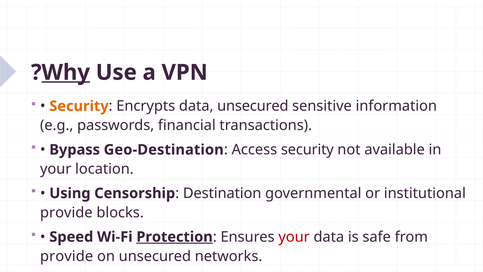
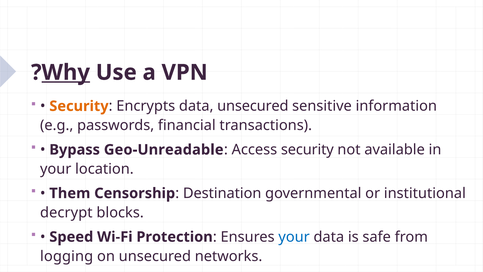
Geo-Destination: Geo-Destination -> Geo-Unreadable (164, 150)
Using: Using -> Them (70, 193)
provide: provide -> decrypt (66, 212)
Protection underline: present -> none (175, 237)
your colour: red -> blue (294, 237)
provide: provide -> logging (67, 256)
